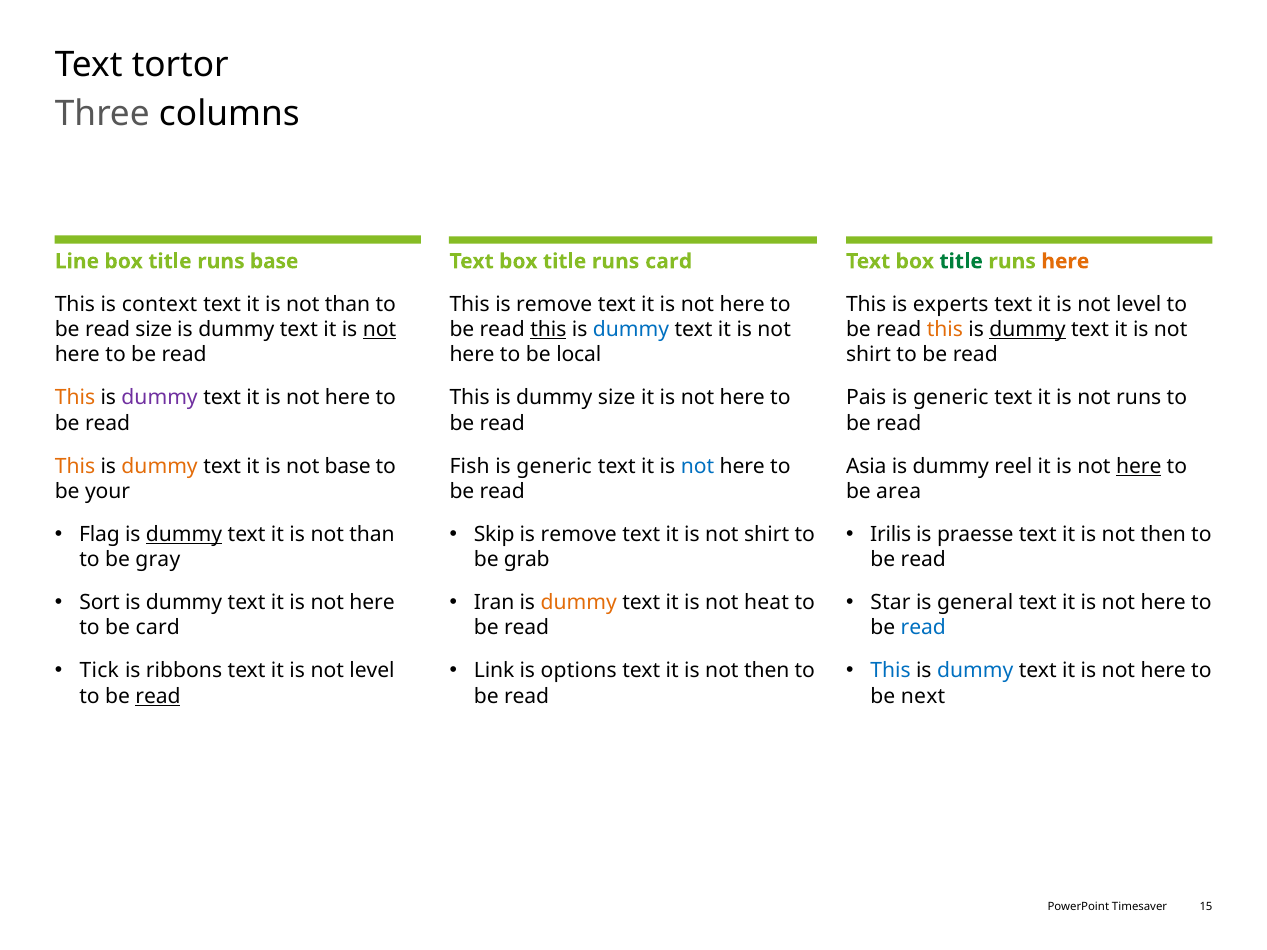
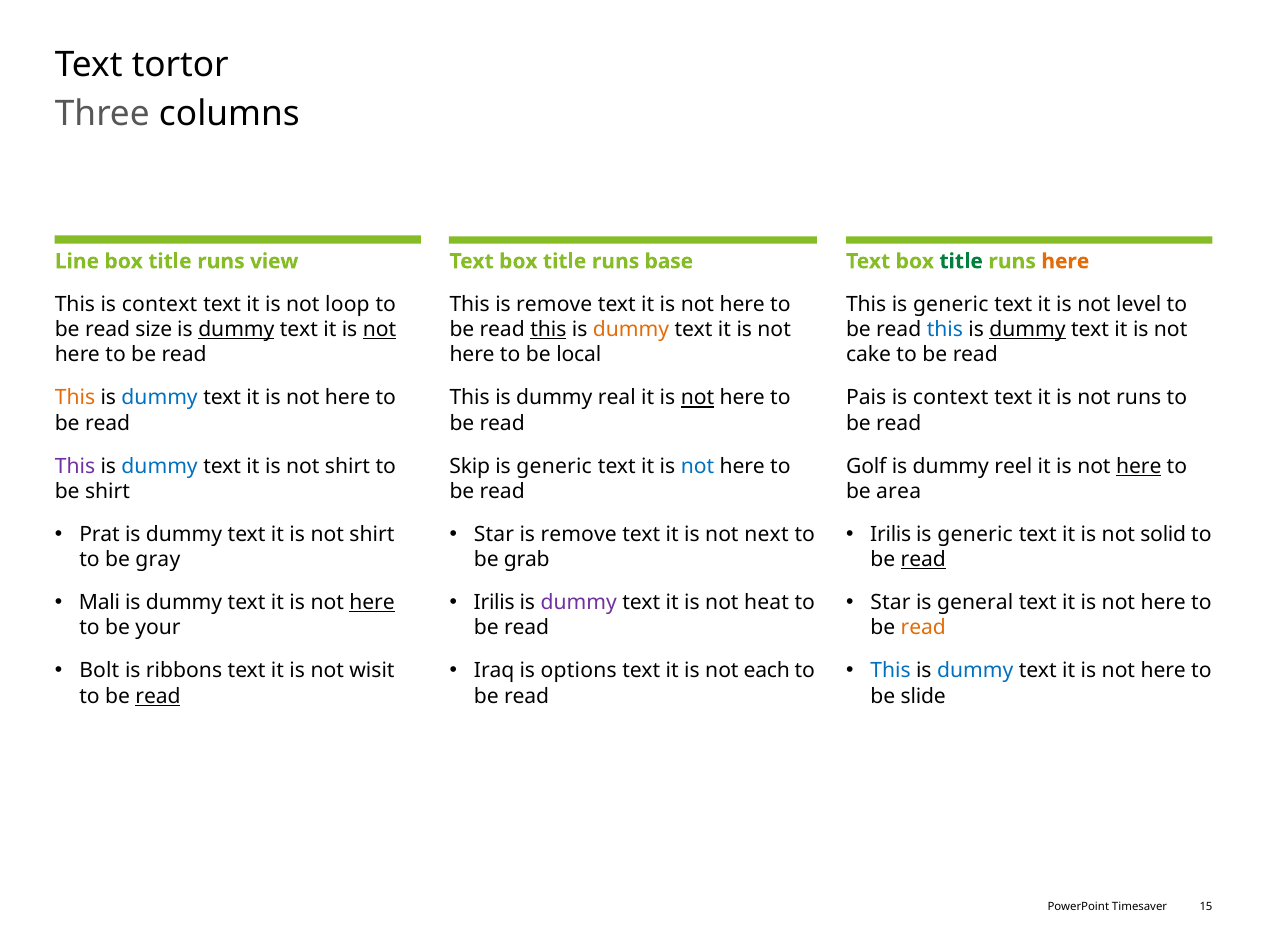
runs base: base -> view (274, 261)
runs card: card -> base (669, 261)
than: than -> loop (347, 304)
This is experts: experts -> generic (951, 304)
dummy underline: none -> present (236, 330)
dummy colour: blue -> orange (631, 330)
this colour: orange -> blue (945, 330)
shirt: shirt -> cake (869, 355)
dummy colour: purple -> blue (160, 398)
dummy size: size -> real (617, 398)
not underline: none -> present (697, 398)
generic: generic -> context (951, 398)
This colour: orange -> purple (75, 466)
dummy colour: orange -> blue (160, 466)
base: base -> shirt (348, 466)
Fish: Fish -> Skip (470, 466)
Asia: Asia -> Golf (866, 466)
be your: your -> shirt (108, 492)
Flag: Flag -> Prat (100, 535)
dummy underline: present -> none (184, 535)
than: than -> shirt (372, 535)
Skip: Skip -> Star (494, 535)
shirt: shirt -> next (767, 535)
praesse: praesse -> generic (975, 535)
then: then -> solid (1163, 535)
read underline: none -> present (923, 560)
Sort: Sort -> Mali (100, 603)
here underline: none -> present (372, 603)
Iran: Iran -> Irilis (494, 603)
dummy colour: orange -> purple (579, 603)
be card: card -> your (158, 628)
read colour: blue -> orange (923, 628)
Tick: Tick -> Bolt (99, 671)
level: level -> wisit (372, 671)
Link: Link -> Iraq (494, 671)
then: then -> each (767, 671)
next: next -> slide (923, 696)
